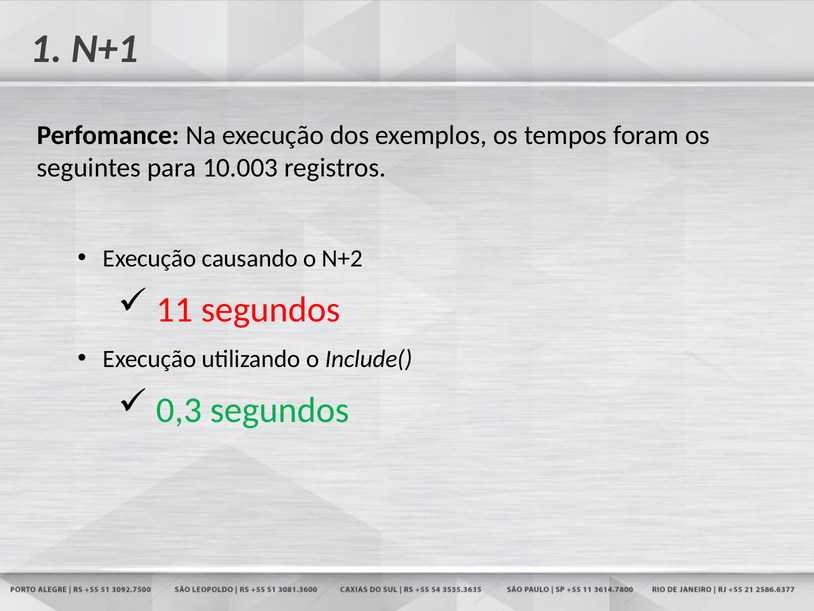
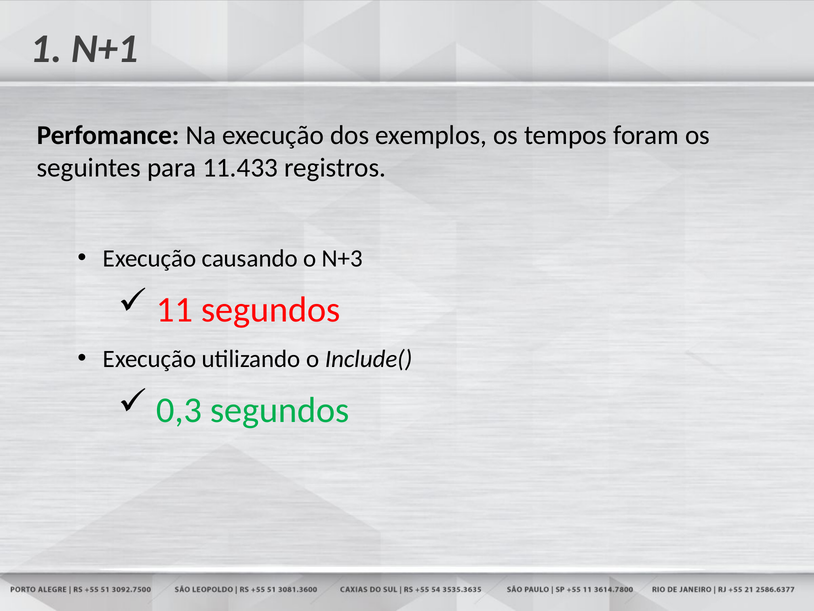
10.003: 10.003 -> 11.433 (240, 168)
N+2: N+2 -> N+3 (342, 258)
